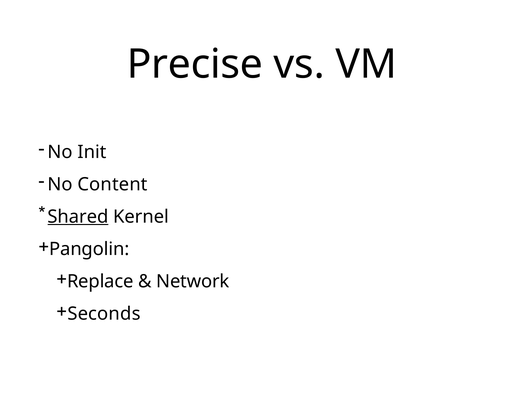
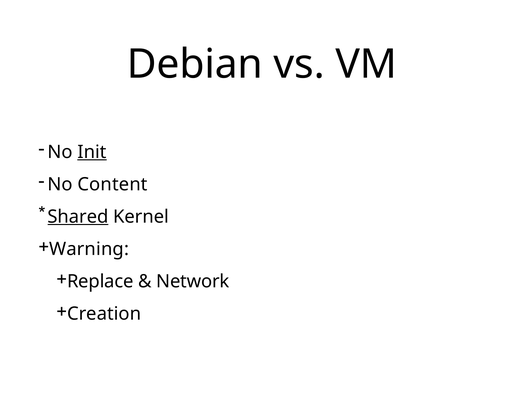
Precise: Precise -> Debian (195, 64)
Init underline: none -> present (92, 152)
Pangolin: Pangolin -> Warning (89, 249)
Seconds: Seconds -> Creation (104, 314)
